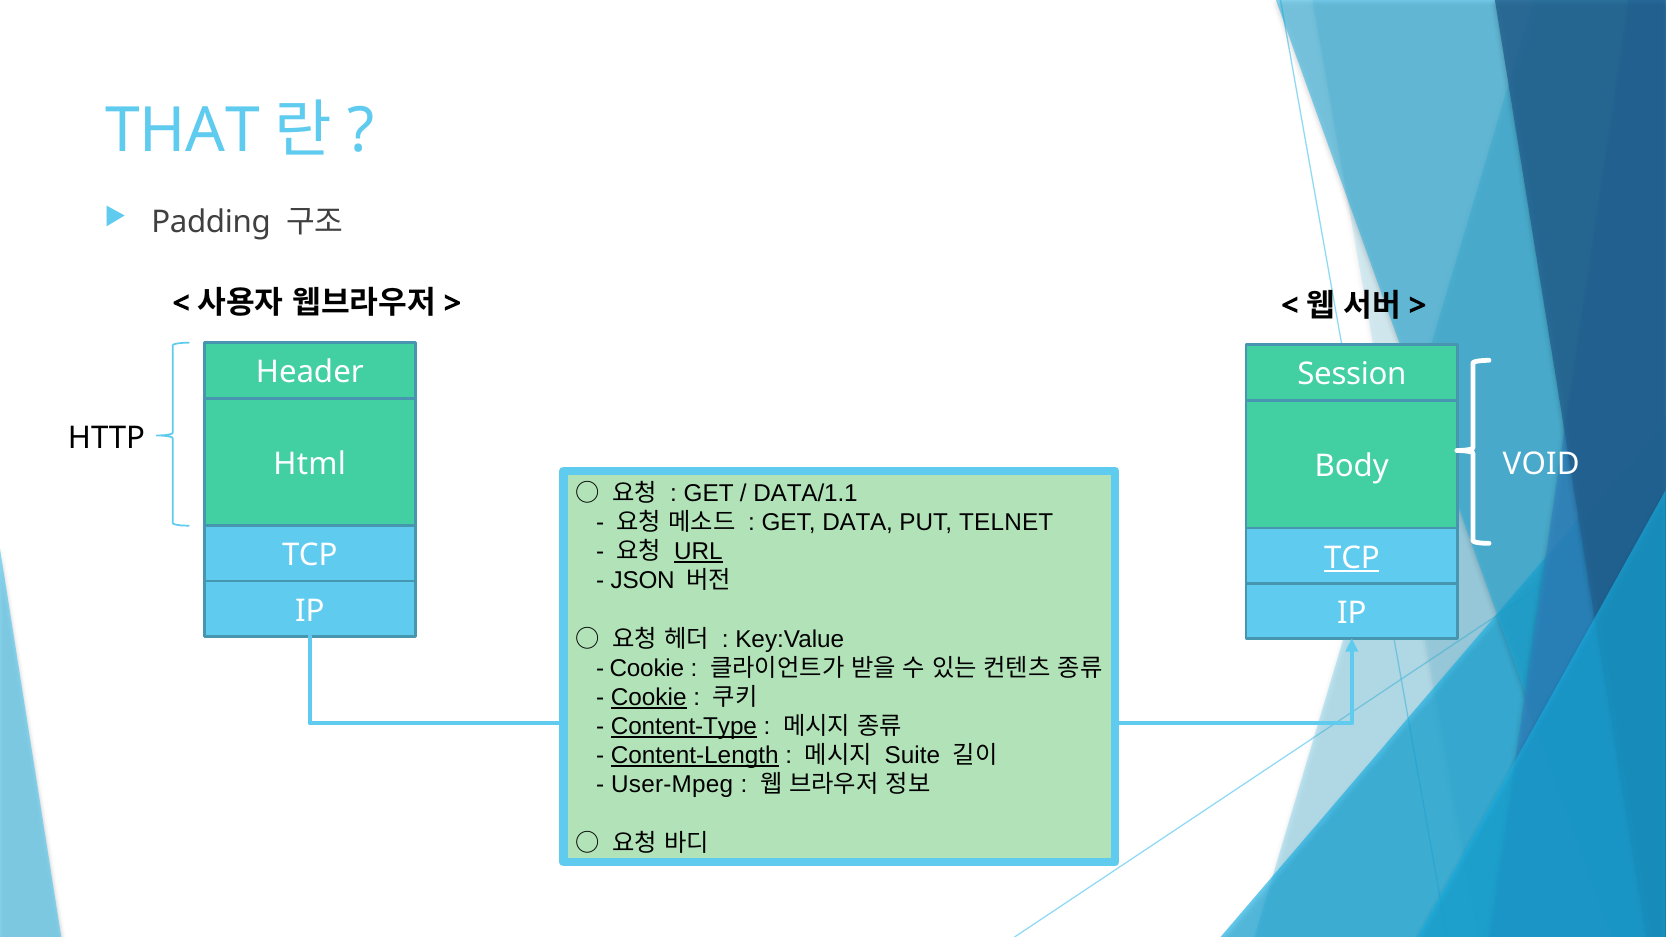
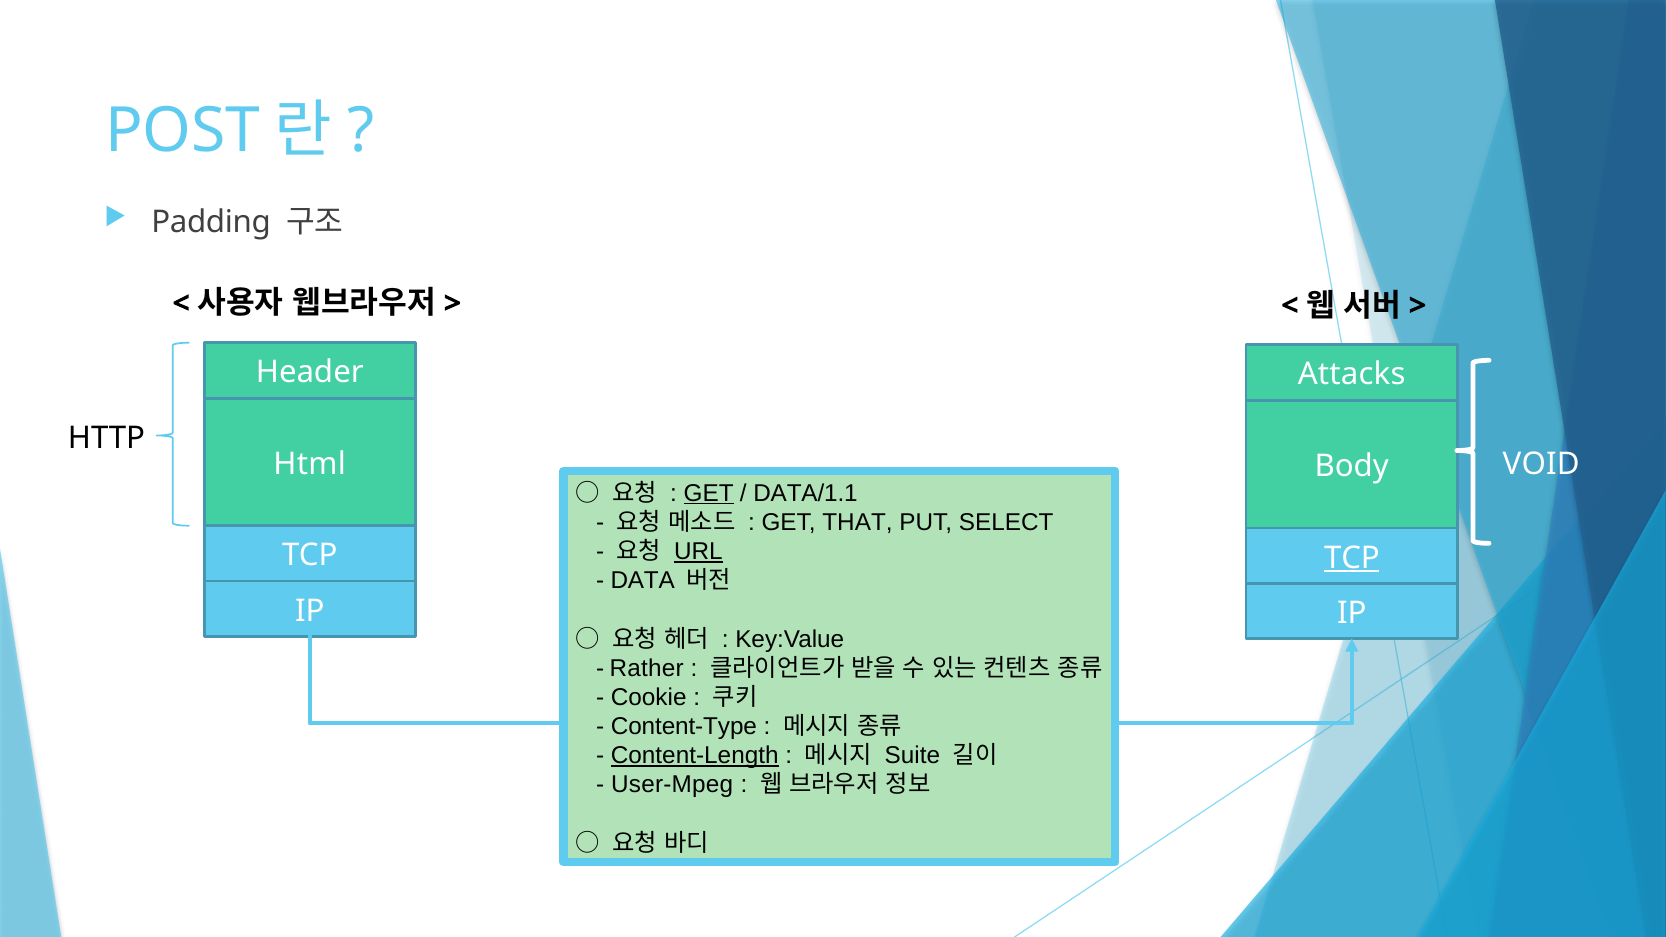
THAT: THAT -> POST (182, 131)
Session: Session -> Attacks (1352, 375)
GET underline: none -> present (709, 493)
DATA: DATA -> THAT (857, 522)
TELNET: TELNET -> SELECT (1006, 522)
JSON: JSON -> DATA (643, 581)
Cookie: Cookie -> Rather (647, 668)
Cookie underline: present -> none (649, 697)
Content-Type underline: present -> none (684, 727)
